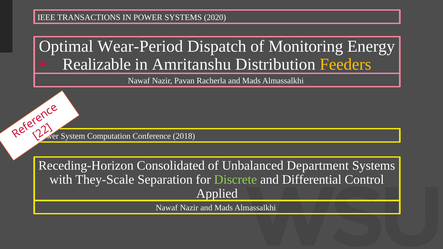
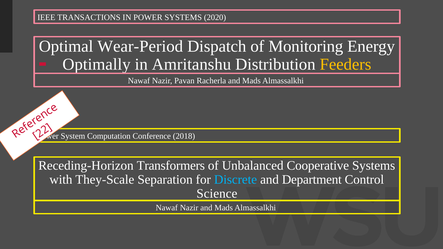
Realizable: Realizable -> Optimally (97, 64)
Consolidated: Consolidated -> Transformers (171, 166)
Department: Department -> Cooperative (318, 166)
Discrete colour: light green -> light blue (236, 180)
Differential: Differential -> Department (312, 180)
Applied: Applied -> Science (217, 194)
